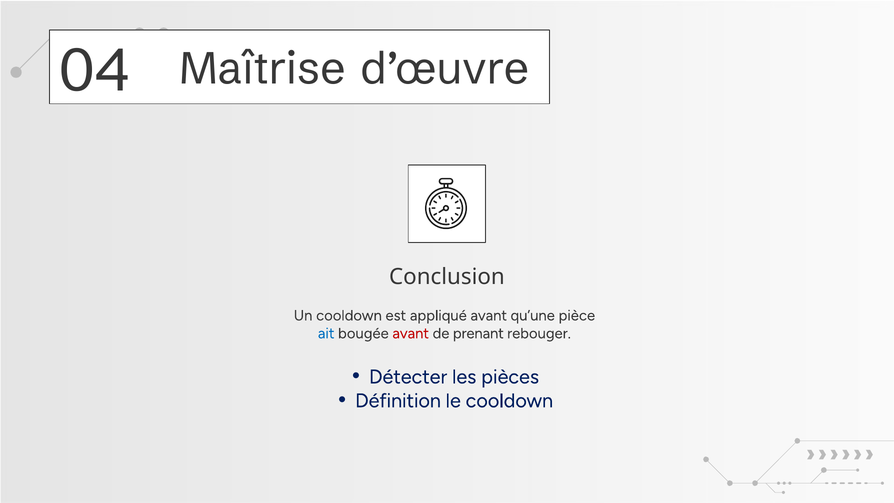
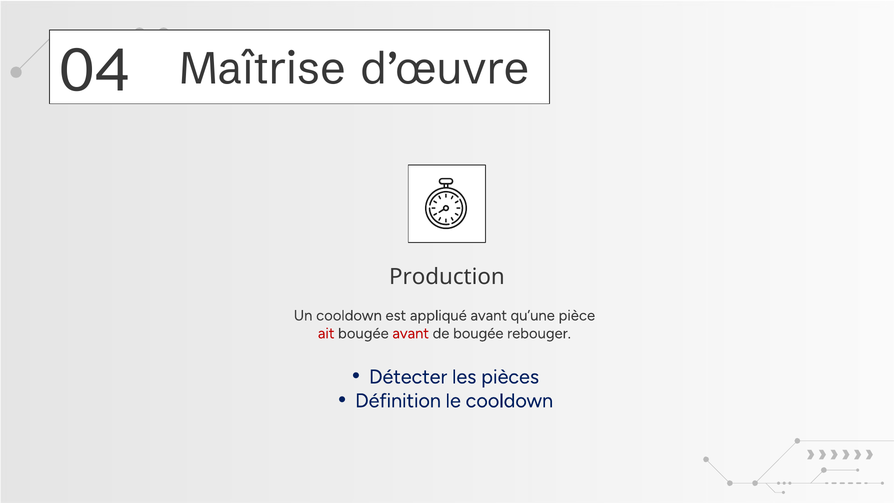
Conclusion: Conclusion -> Production (447, 277)
ait colour: blue -> red (326, 333)
de prenant: prenant -> bougée (478, 333)
